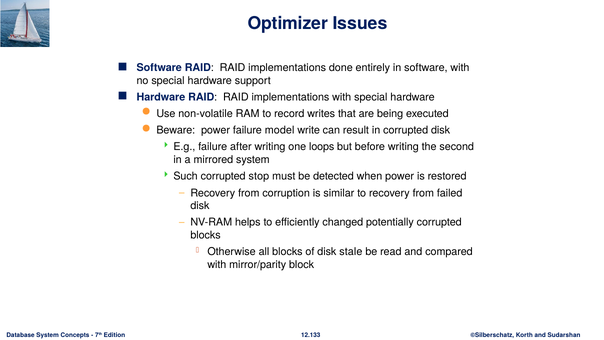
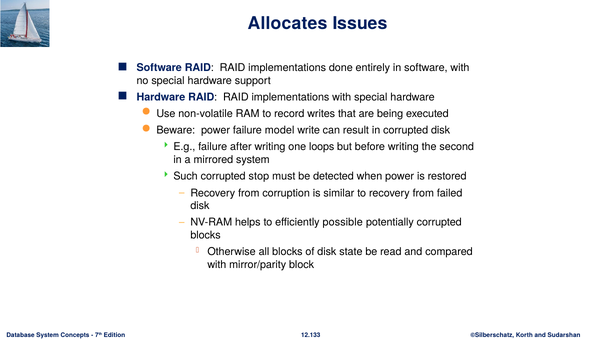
Optimizer: Optimizer -> Allocates (288, 24)
changed: changed -> possible (343, 222)
stale: stale -> state (351, 252)
